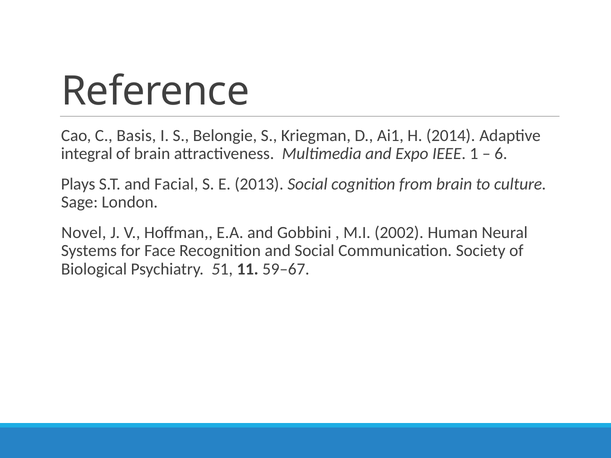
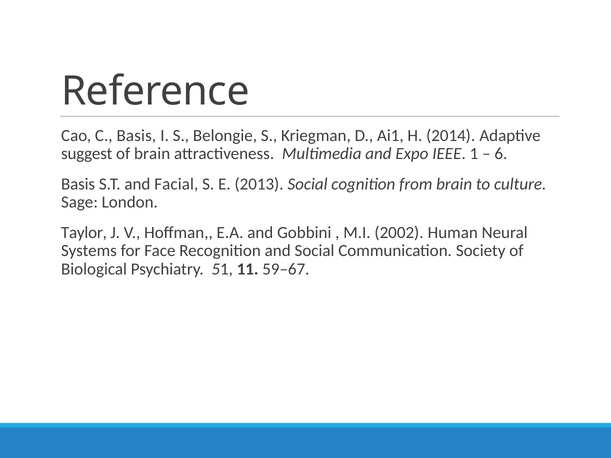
integral: integral -> suggest (87, 154)
Plays: Plays -> Basis (78, 184)
Novel: Novel -> Taylor (84, 233)
